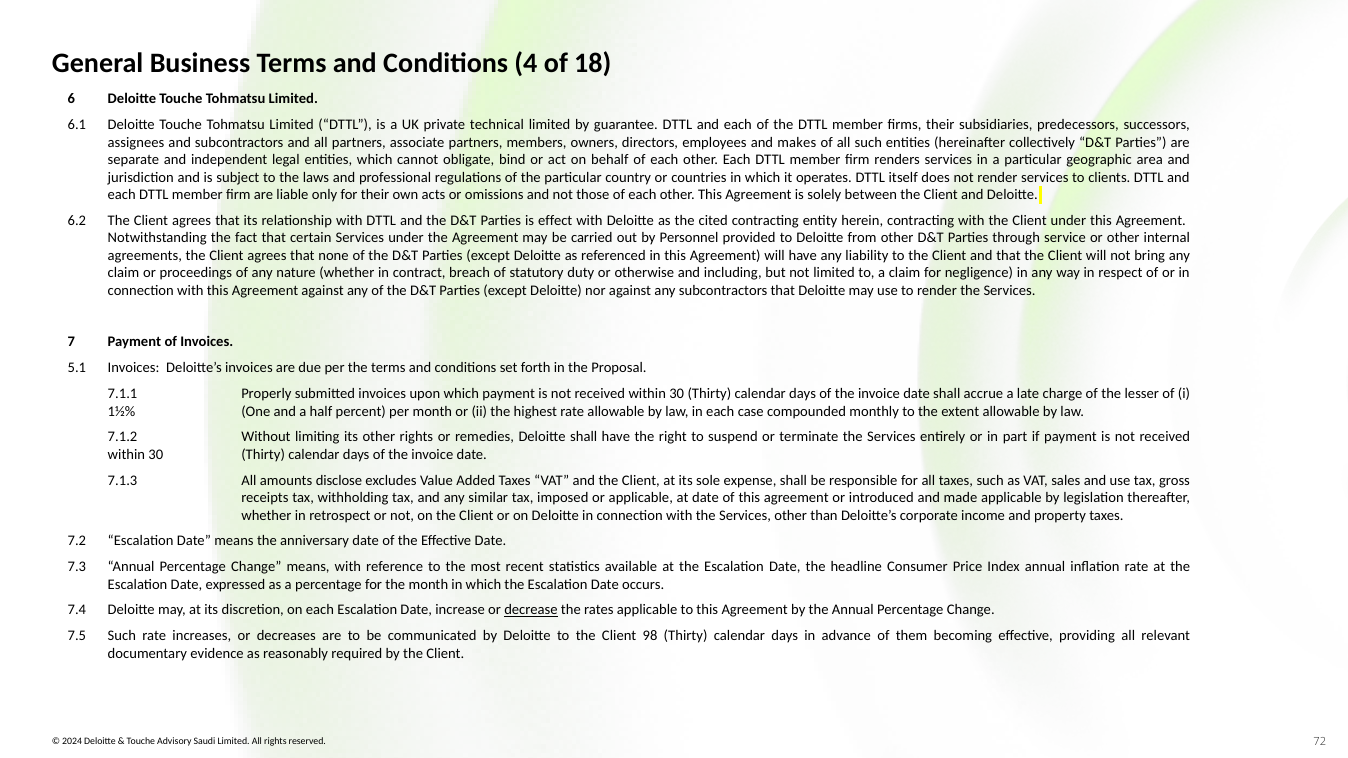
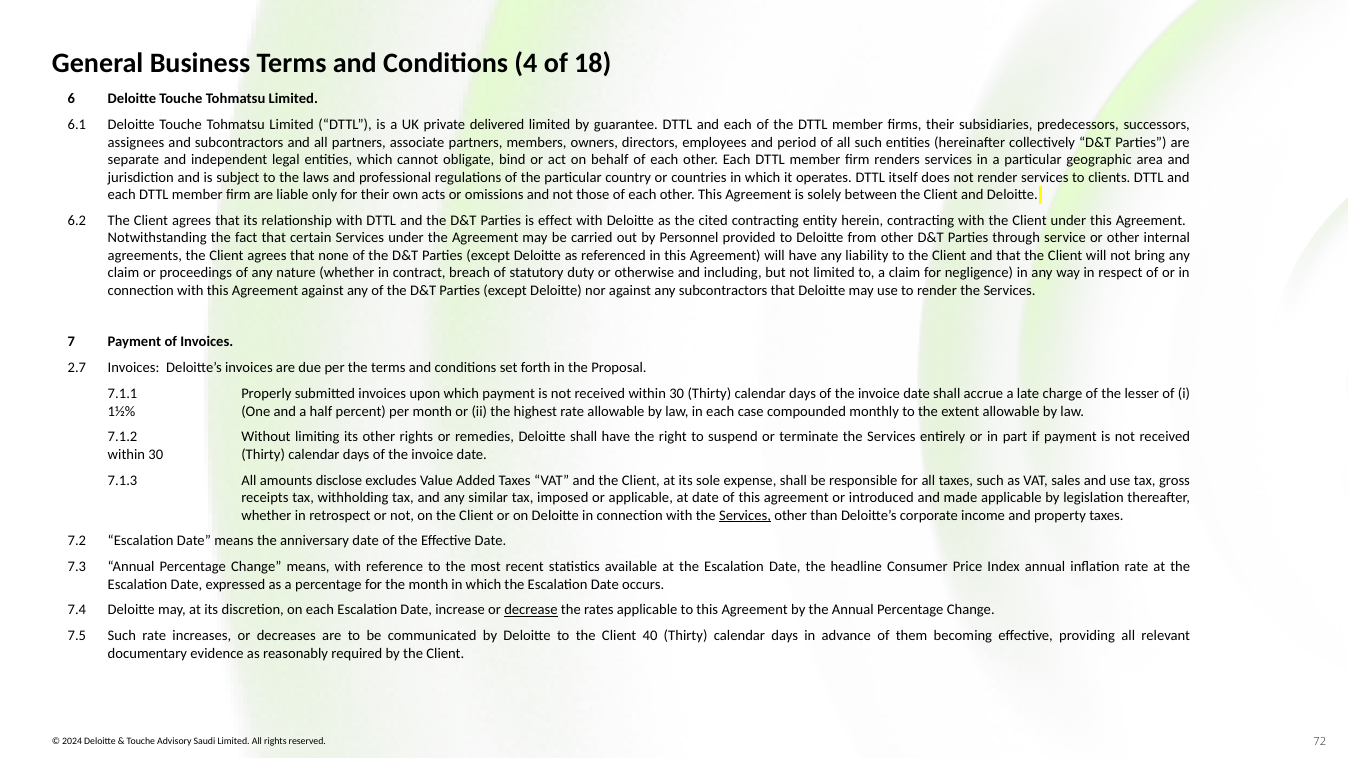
technical: technical -> delivered (497, 125)
makes: makes -> period (797, 142)
5.1: 5.1 -> 2.7 (77, 368)
Services underline: none -> present (745, 515)
98: 98 -> 40 (650, 636)
